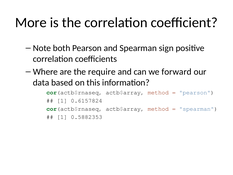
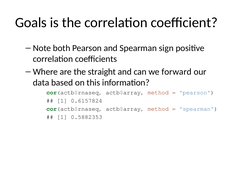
More: More -> Goals (31, 23)
require: require -> straight (102, 72)
